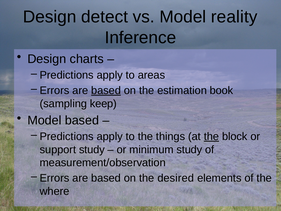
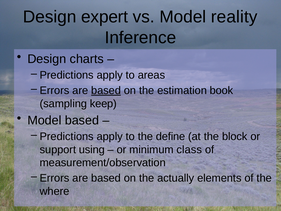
detect: detect -> expert (105, 17)
things: things -> define (171, 136)
the underline: present -> none (211, 136)
support study: study -> using (92, 149)
minimum study: study -> class (189, 149)
desired: desired -> actually (176, 178)
